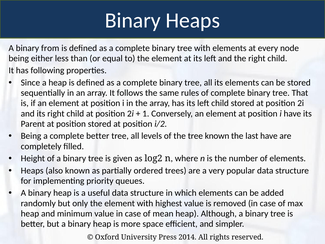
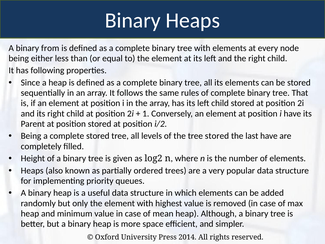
complete better: better -> stored (98, 136)
tree known: known -> stored (217, 136)
